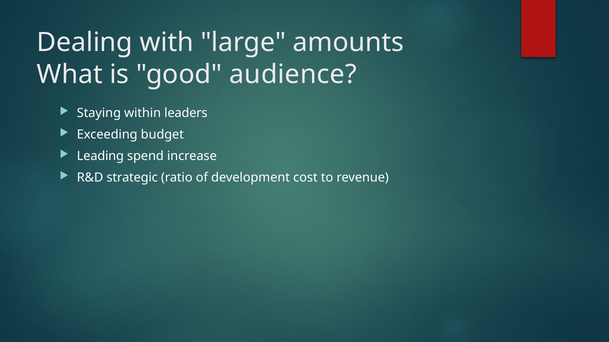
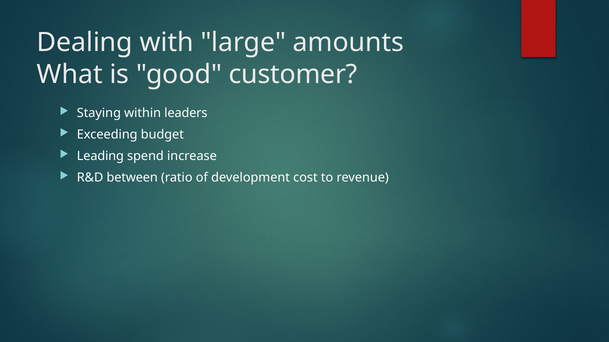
audience: audience -> customer (293, 75)
strategic: strategic -> between (132, 178)
